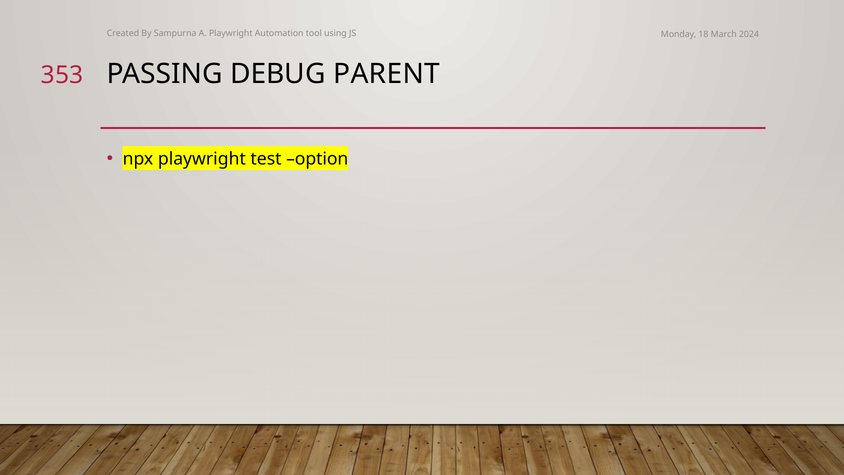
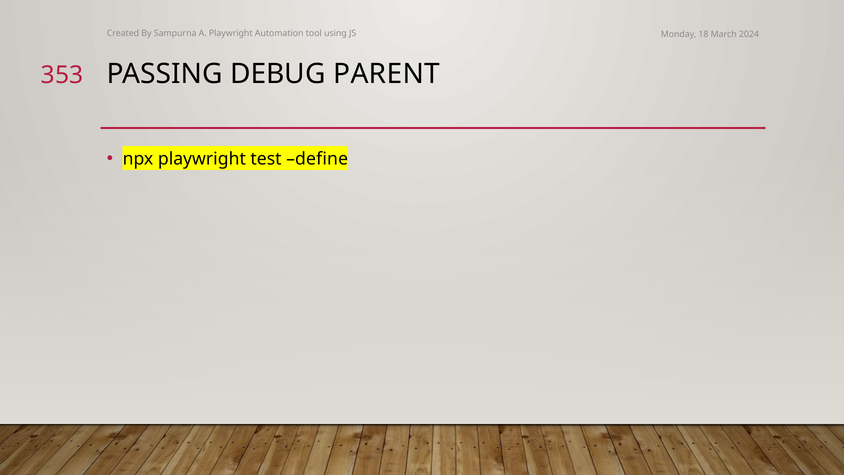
option: option -> define (317, 159)
